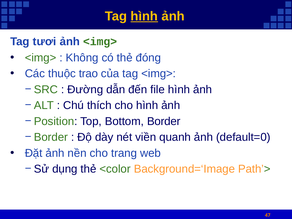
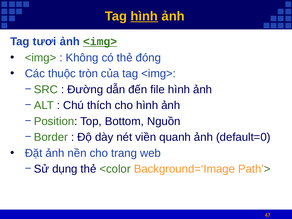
<img> underline: none -> present (100, 42)
trao: trao -> tròn (88, 74)
Border: Border -> Nguồn (164, 121)
